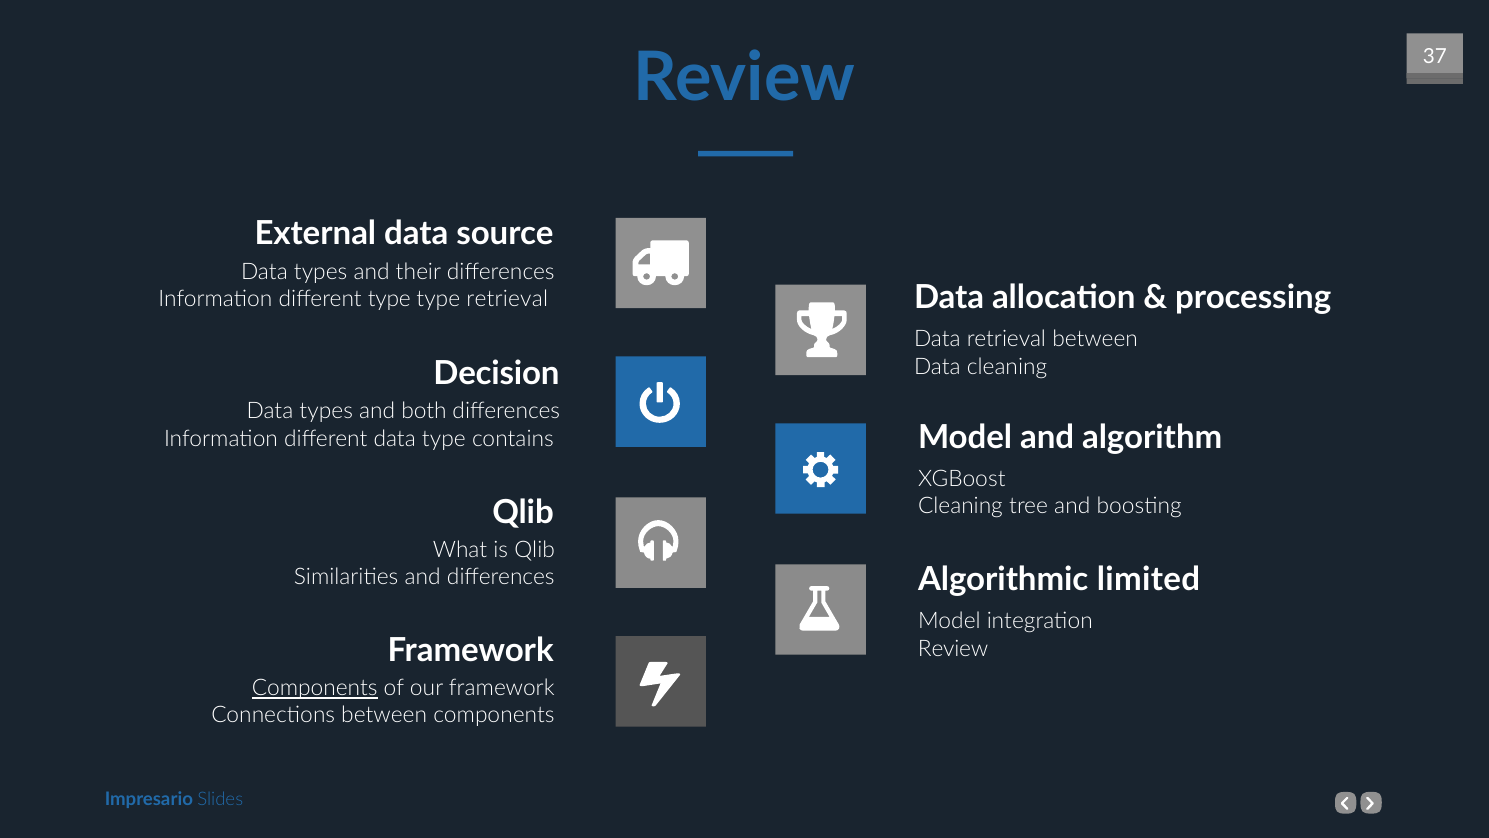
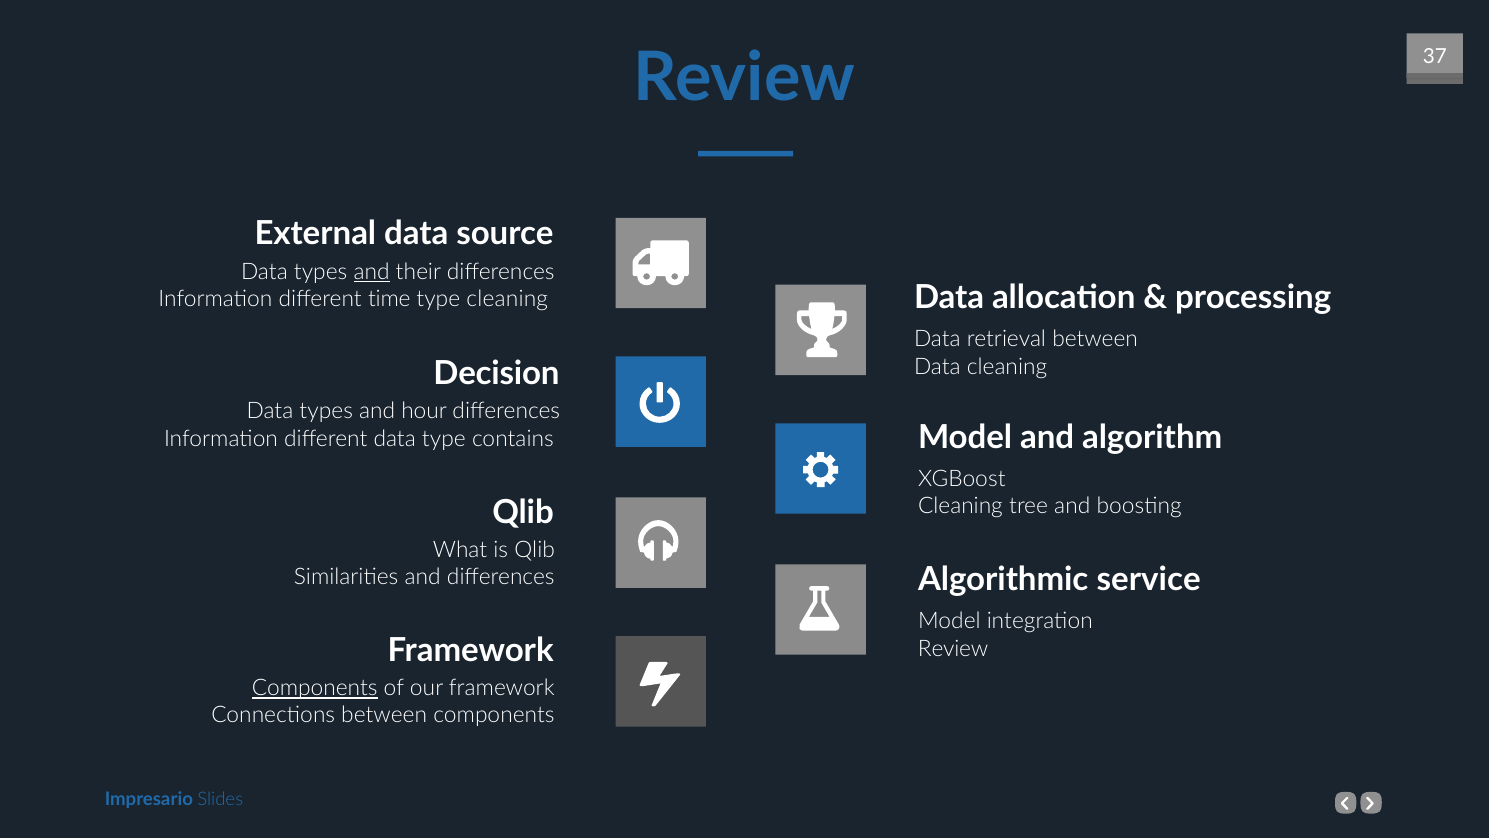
and underline: none -> present (372, 271)
different type: type -> time (389, 299)
type retrieval: retrieval -> cleaning (507, 299)
both: both -> hour (424, 411)
limited: limited -> service (1149, 580)
